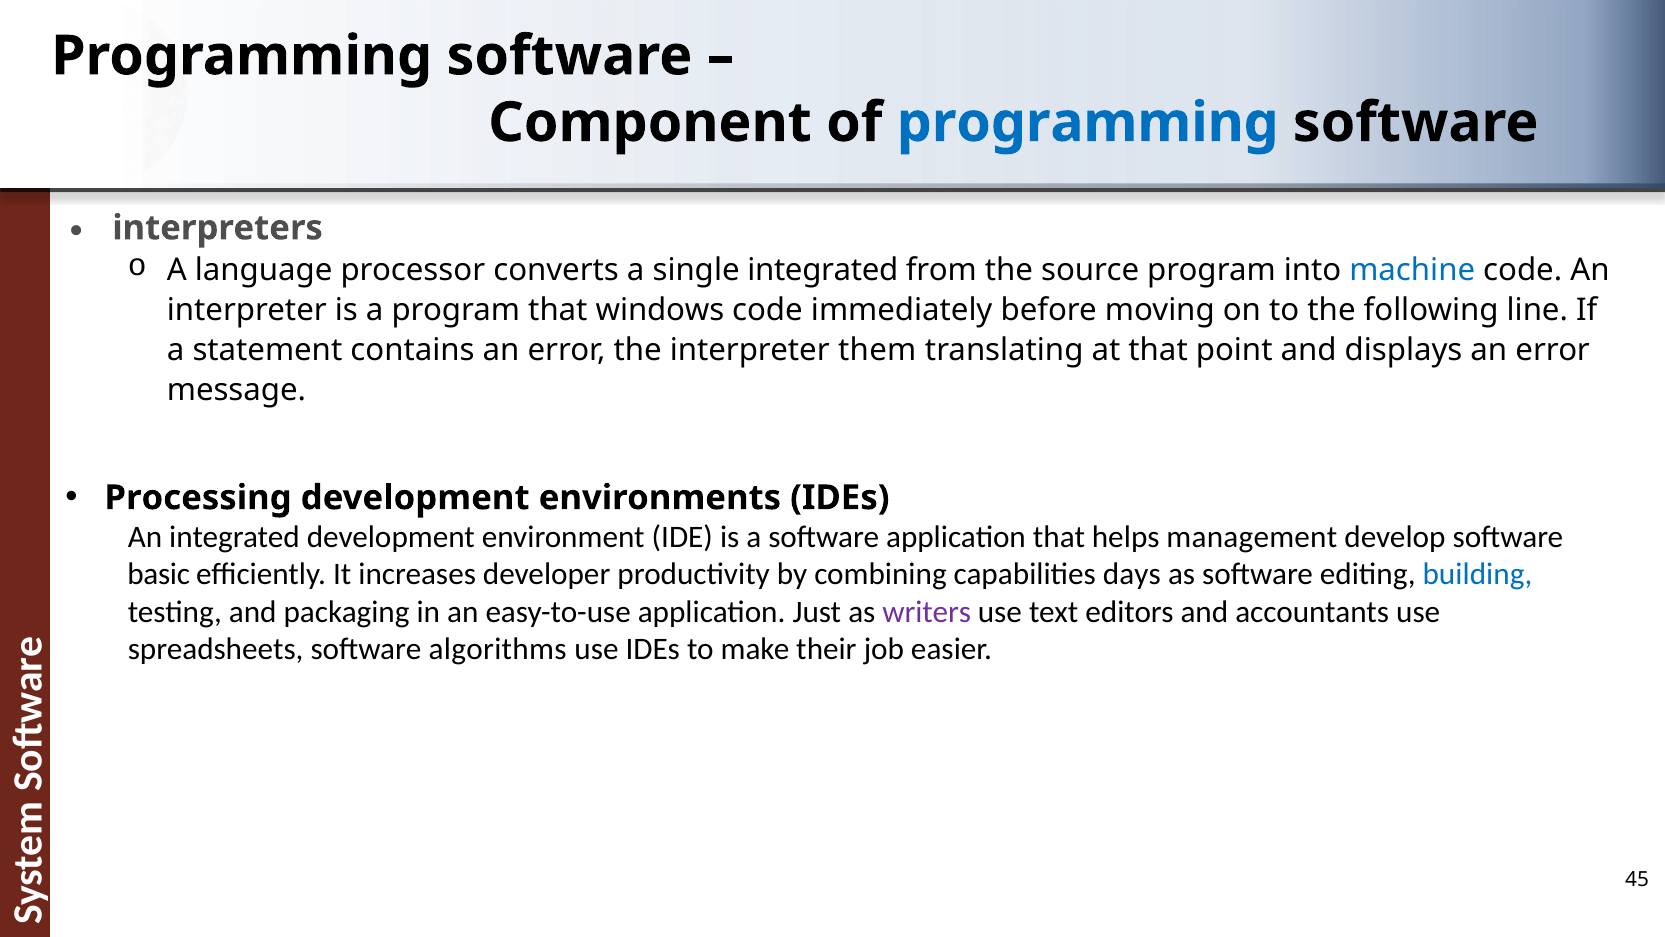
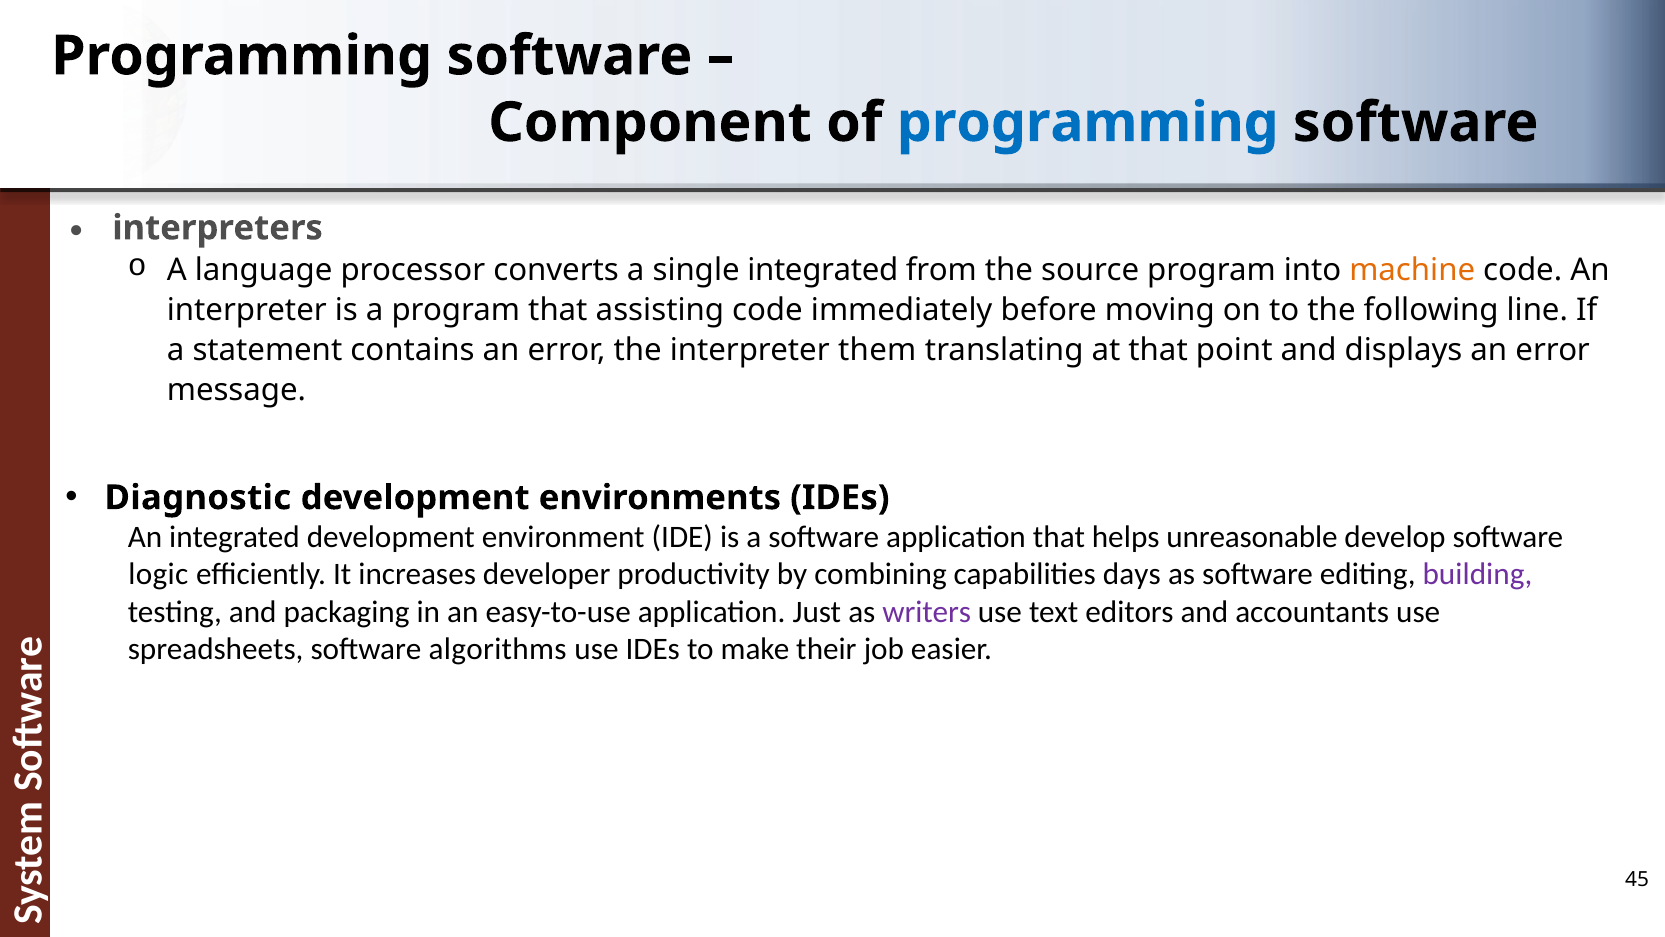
machine colour: blue -> orange (1412, 270)
windows: windows -> assisting (660, 310)
Processing: Processing -> Diagnostic (198, 498)
management: management -> unreasonable (1252, 537)
basic: basic -> logic (158, 574)
building colour: blue -> purple (1477, 574)
